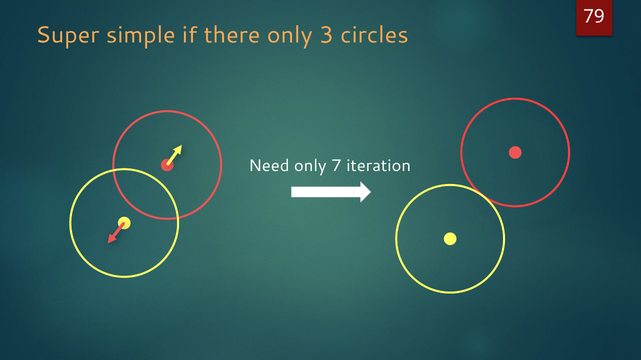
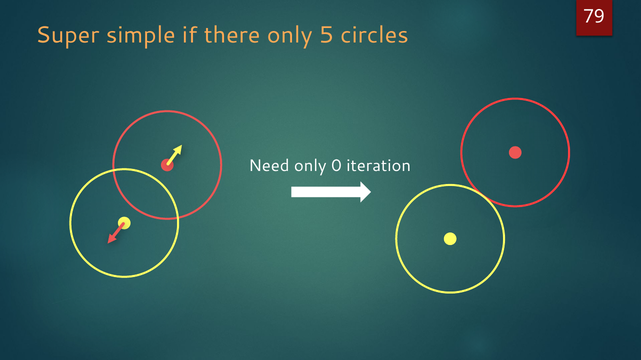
3: 3 -> 5 (326, 35)
7: 7 -> 0 (336, 166)
